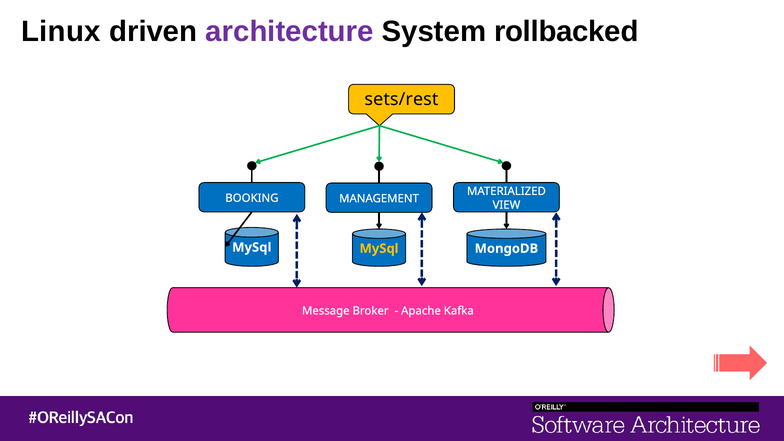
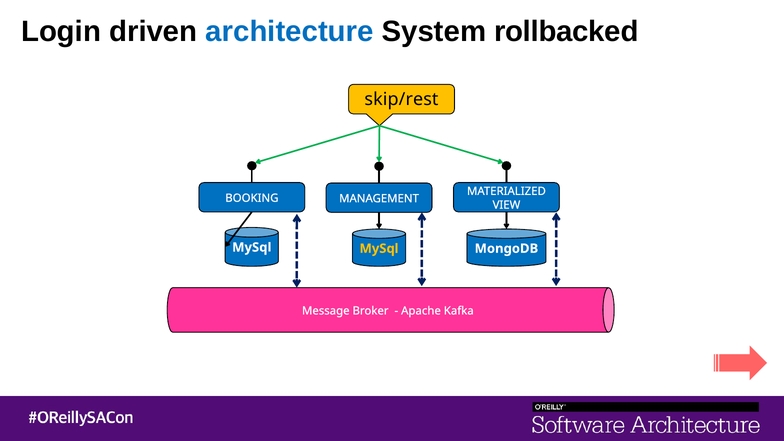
Linux: Linux -> Login (61, 32)
architecture colour: purple -> blue (290, 32)
sets/rest: sets/rest -> skip/rest (401, 99)
